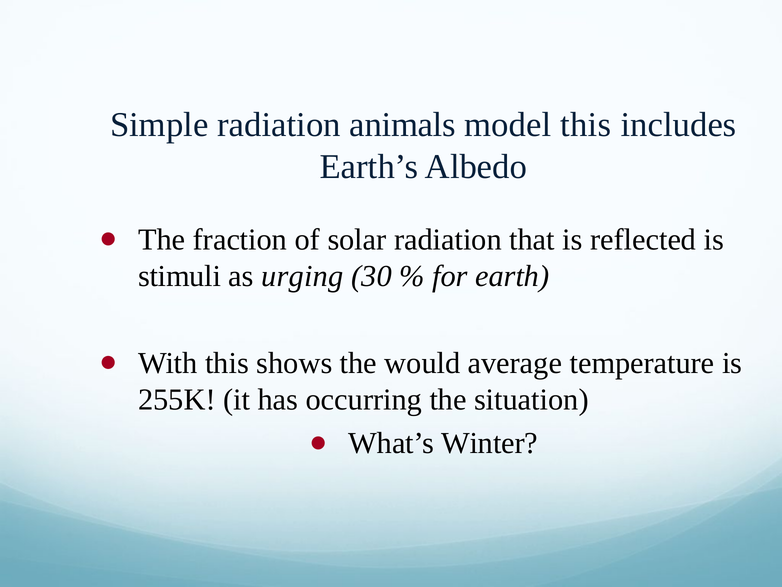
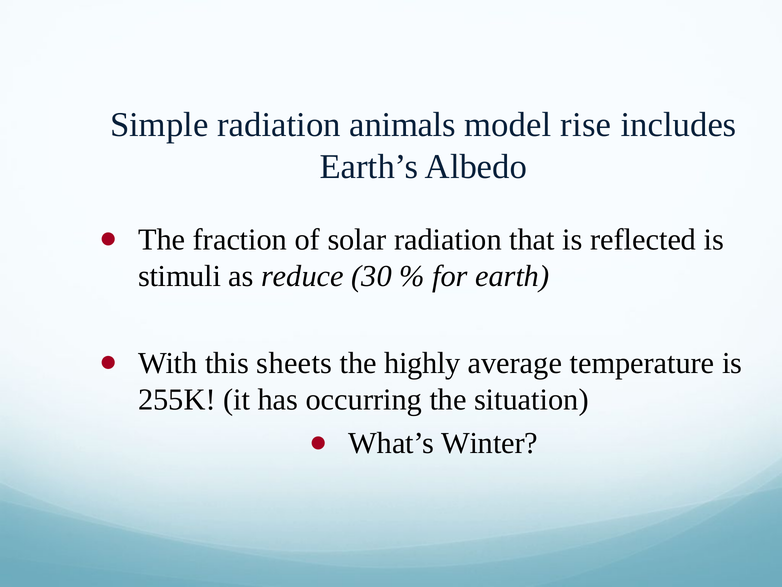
model this: this -> rise (586, 125)
urging: urging -> reduce (302, 276)
shows: shows -> sheets (294, 363)
would: would -> highly (423, 363)
